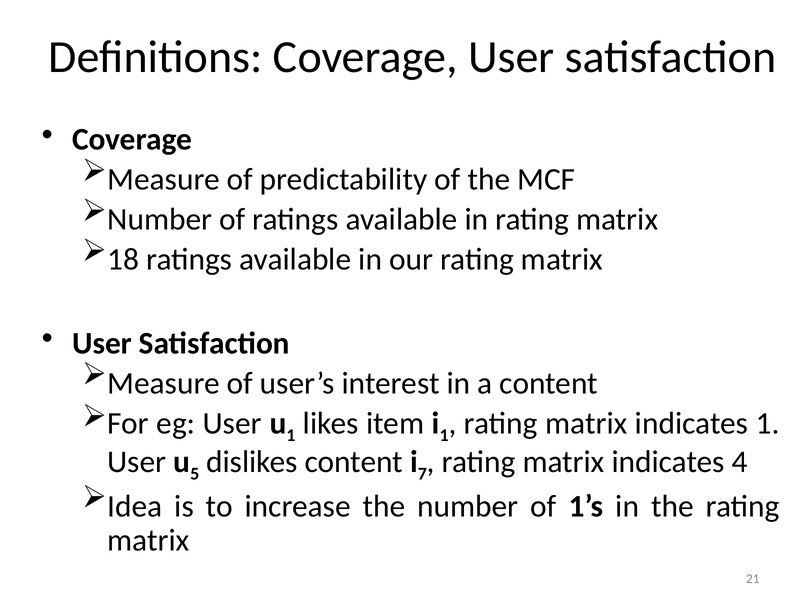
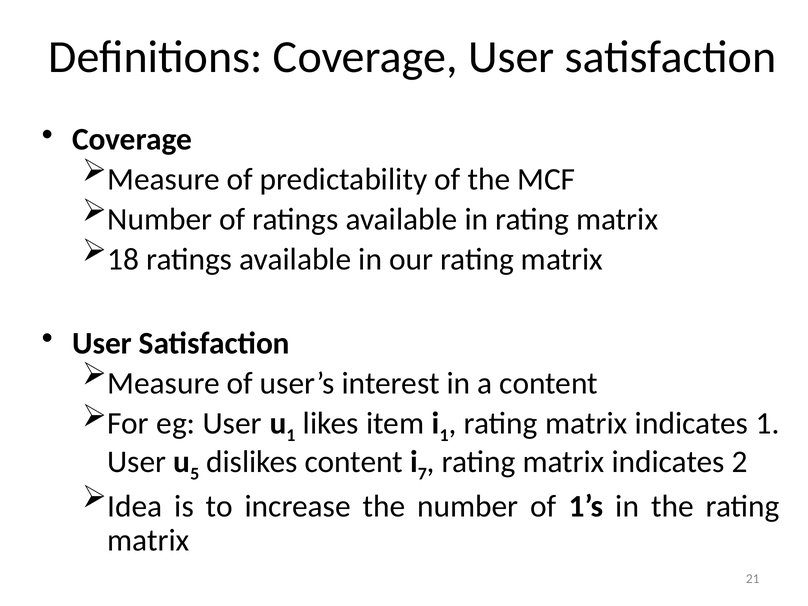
4: 4 -> 2 (740, 462)
